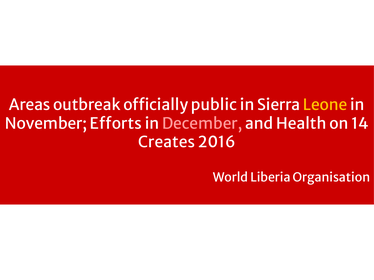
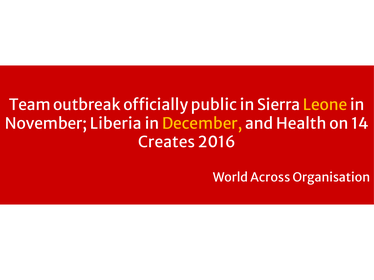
Areas: Areas -> Team (30, 105)
Efforts: Efforts -> Liberia (116, 124)
December colour: pink -> yellow (202, 124)
Liberia: Liberia -> Across (270, 178)
